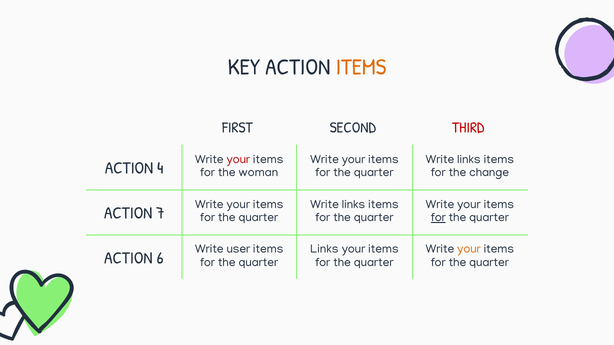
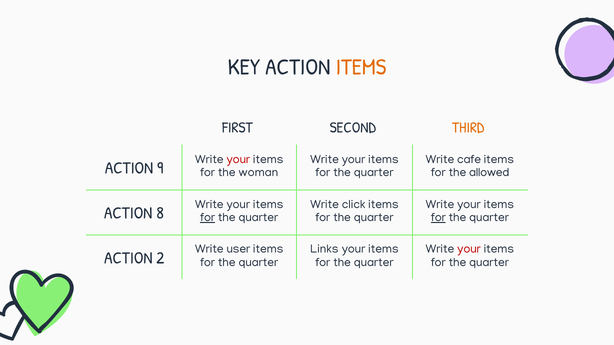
THIRD colour: red -> orange (468, 128)
links: links -> cafe (469, 159)
4: 4 -> 9 (160, 168)
change: change -> allowed (489, 173)
links: links -> click (354, 204)
7: 7 -> 8 (160, 213)
for underline: none -> present (208, 218)
your colour: orange -> red (469, 249)
6: 6 -> 2 (160, 258)
